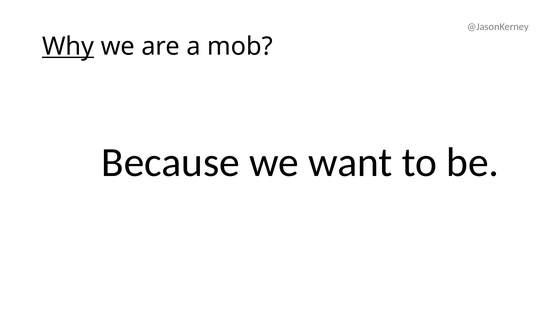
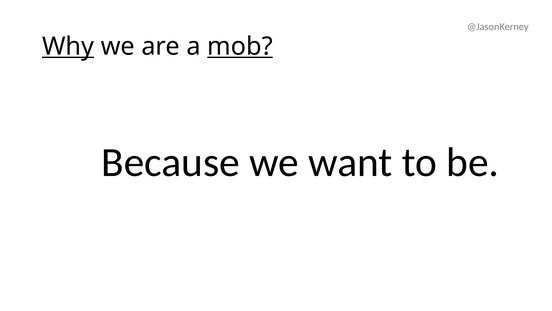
mob underline: none -> present (240, 46)
